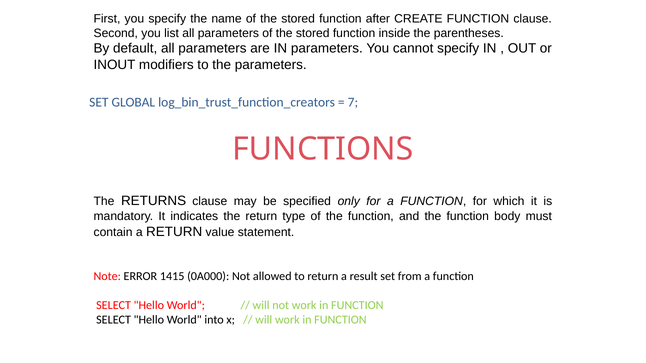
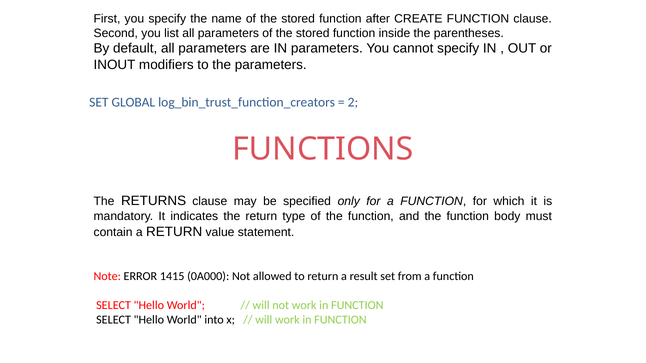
7: 7 -> 2 (353, 102)
